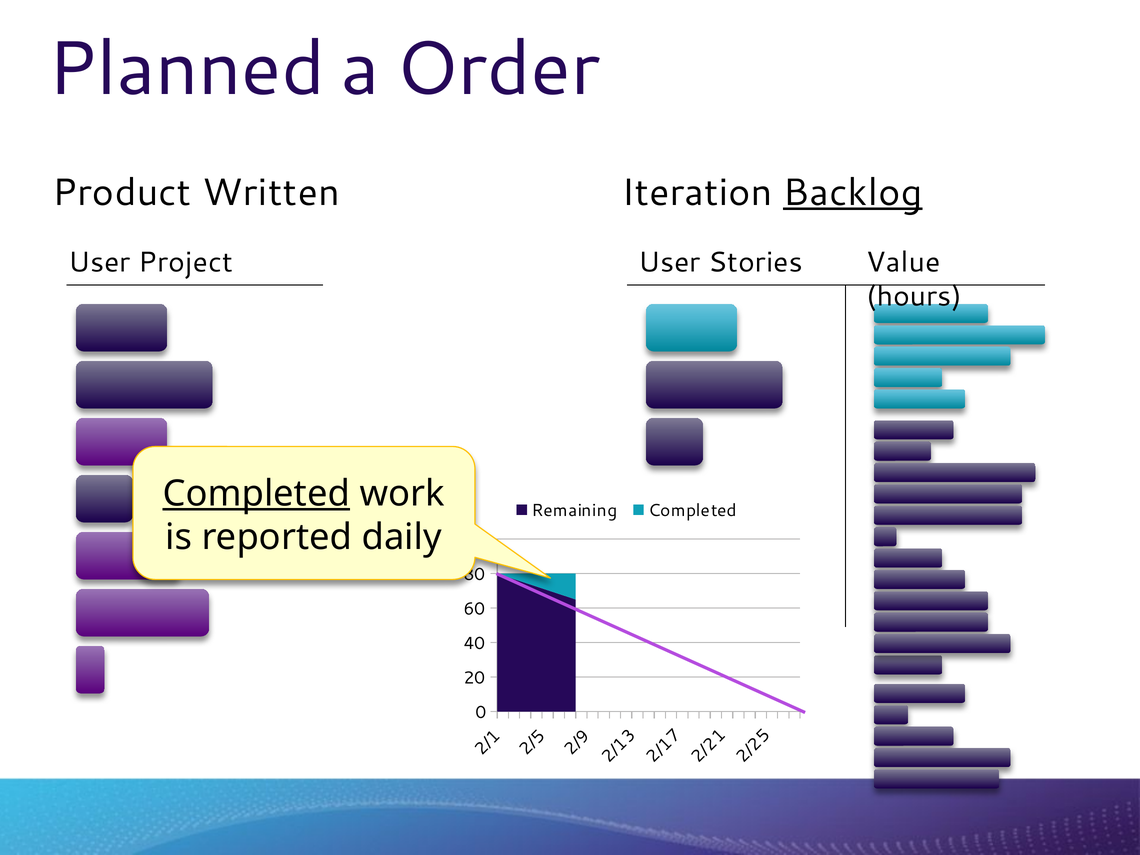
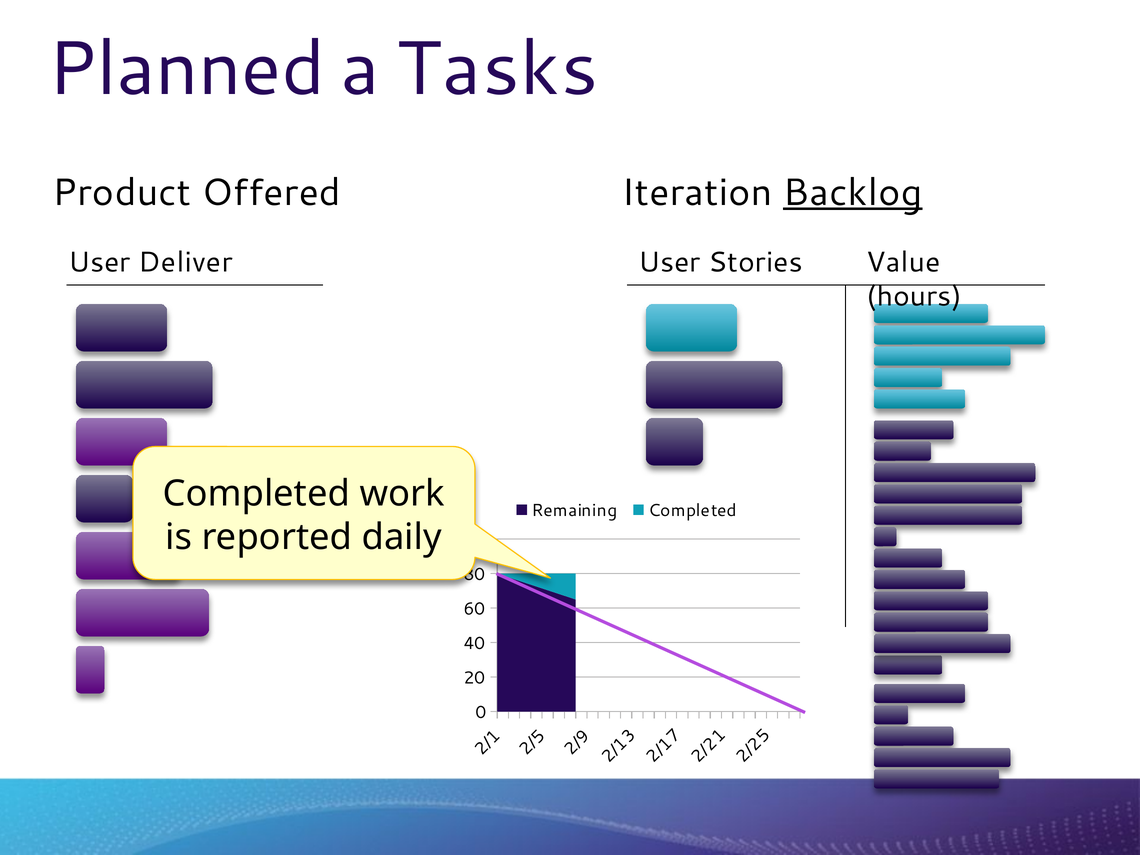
Order: Order -> Tasks (497, 69)
Written: Written -> Offered (271, 193)
Project: Project -> Deliver (186, 262)
Completed underline: present -> none (256, 494)
